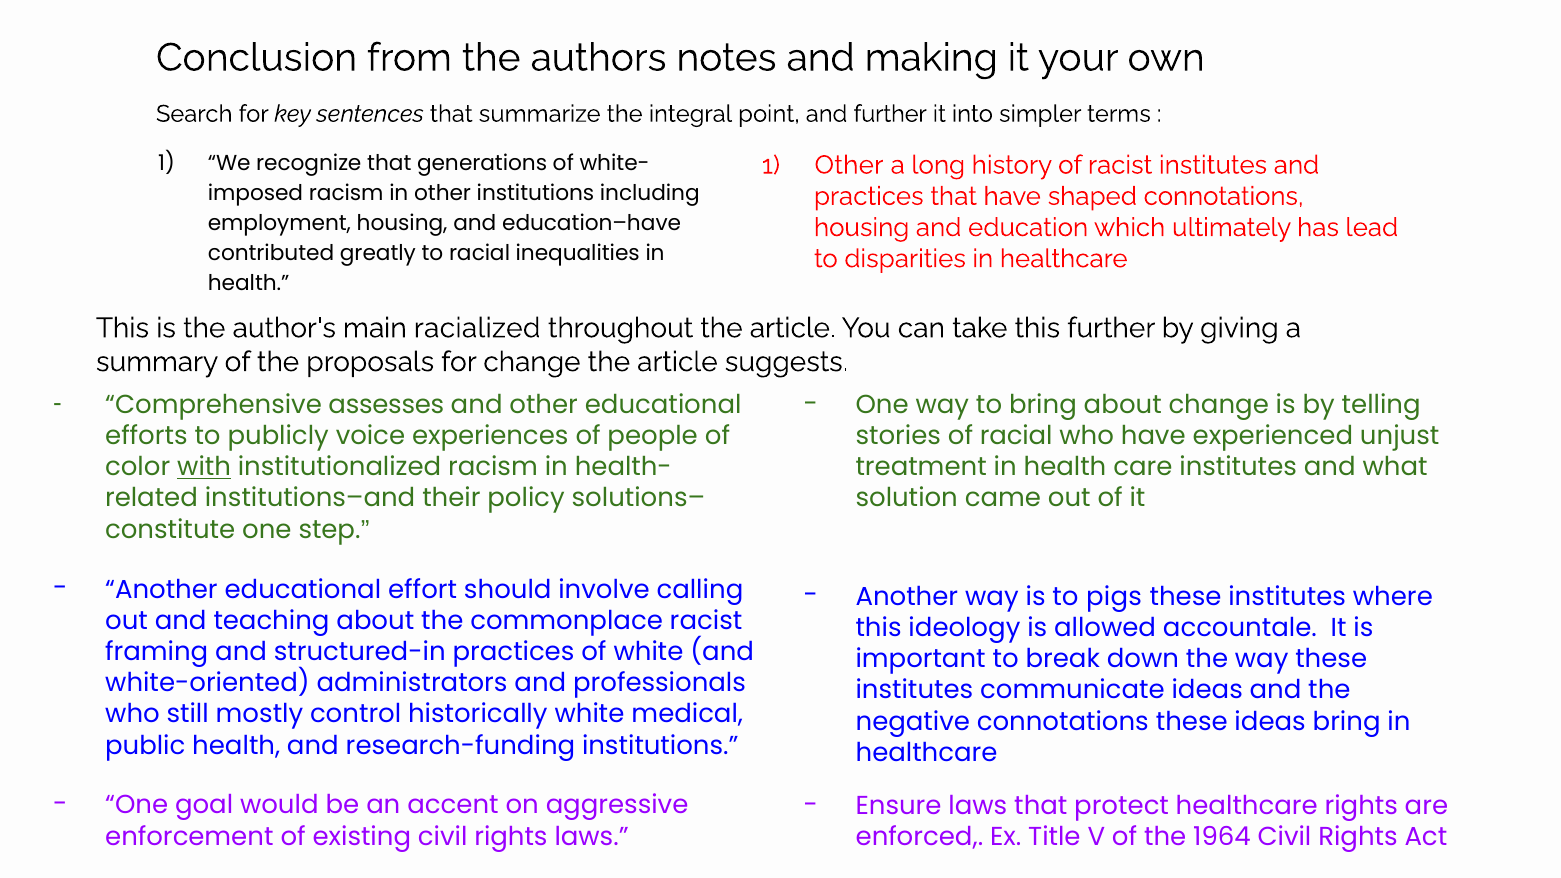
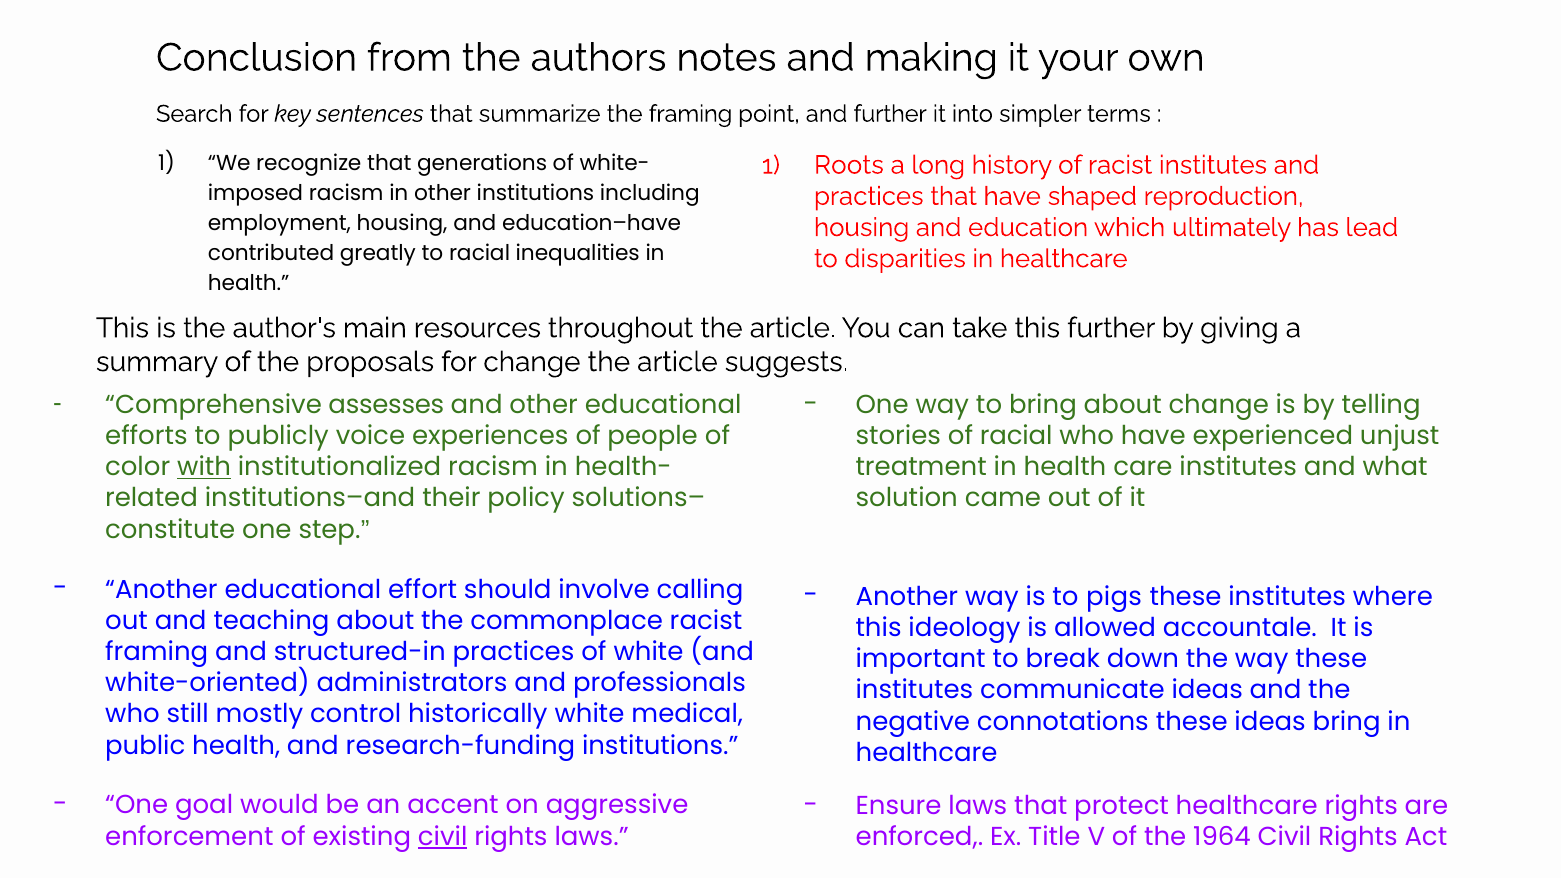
the integral: integral -> framing (691, 114)
Other: Other -> Roots (849, 165)
shaped connotations: connotations -> reproduction (1224, 196)
racialized: racialized -> resources (477, 328)
civil underline: none -> present (443, 837)
